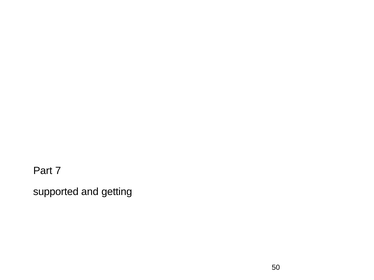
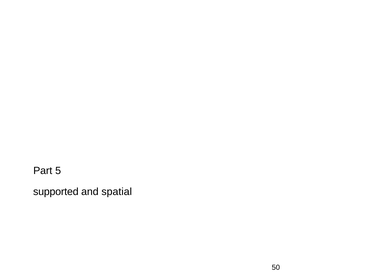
7: 7 -> 5 (58, 171)
getting: getting -> spatial (117, 192)
